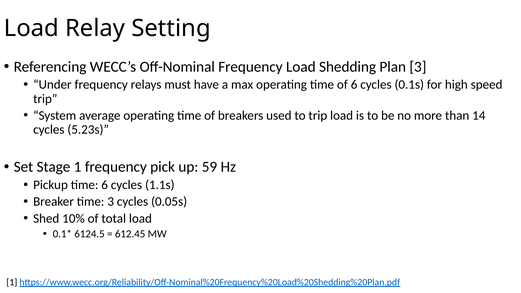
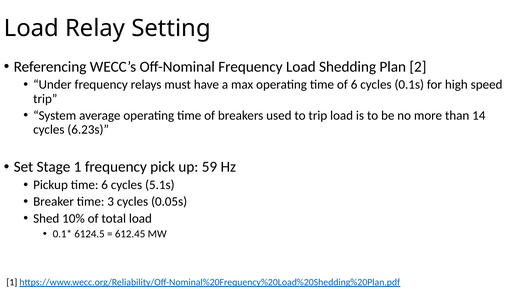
Plan 3: 3 -> 2 (418, 67)
5.23s: 5.23s -> 6.23s (88, 130)
1.1s: 1.1s -> 5.1s (160, 185)
